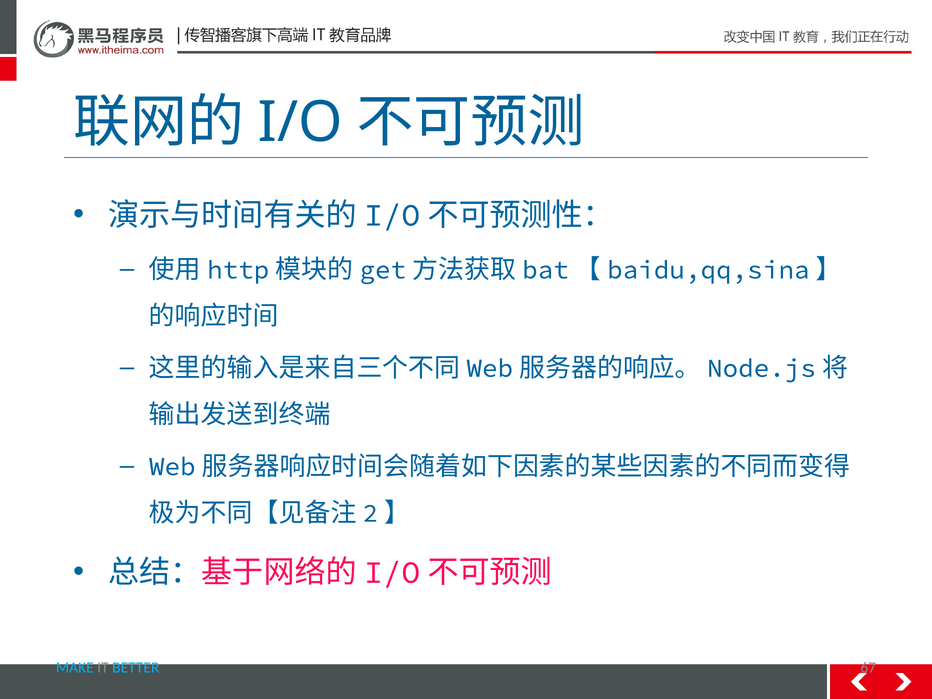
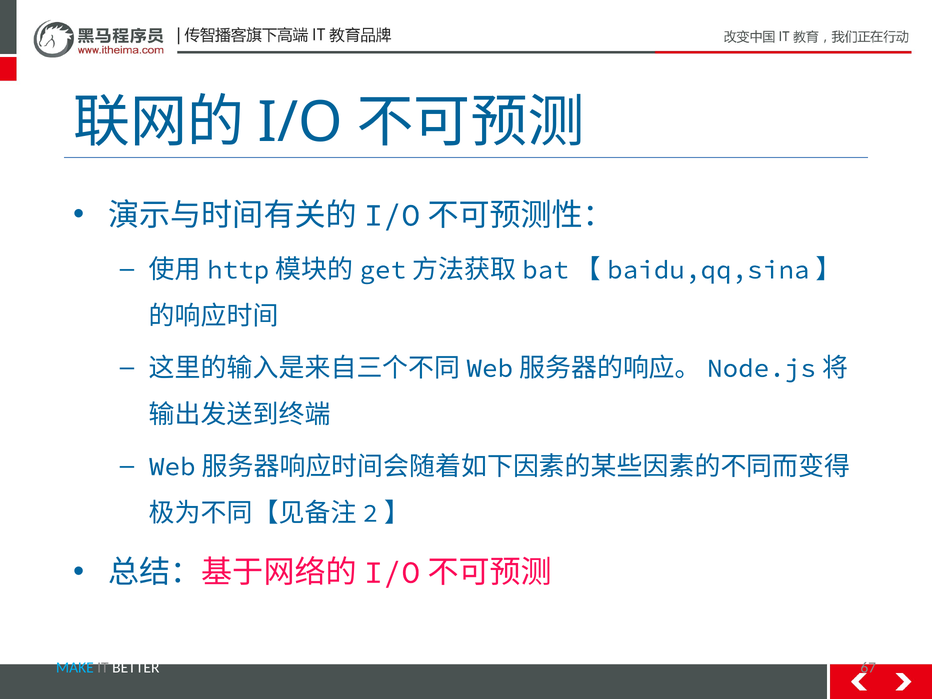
BETTER colour: light blue -> white (136, 668)
